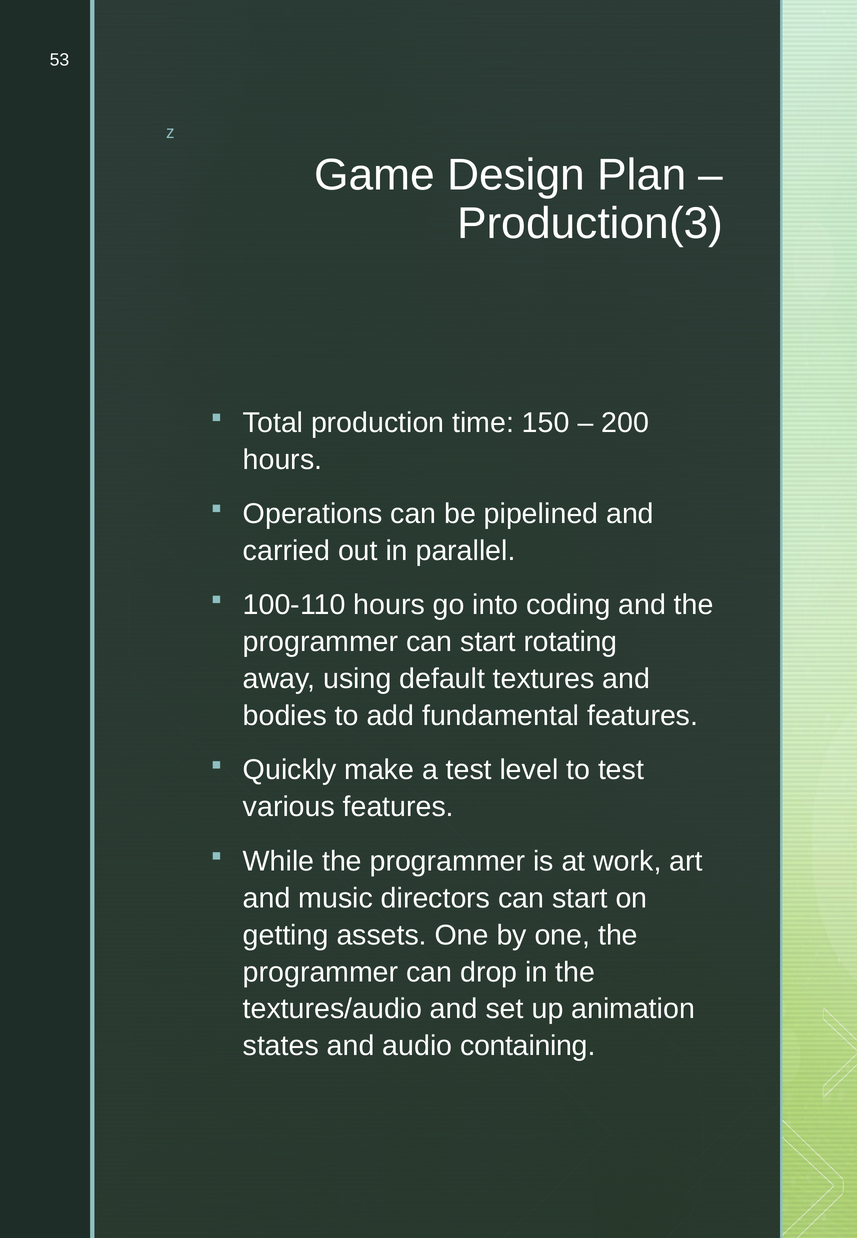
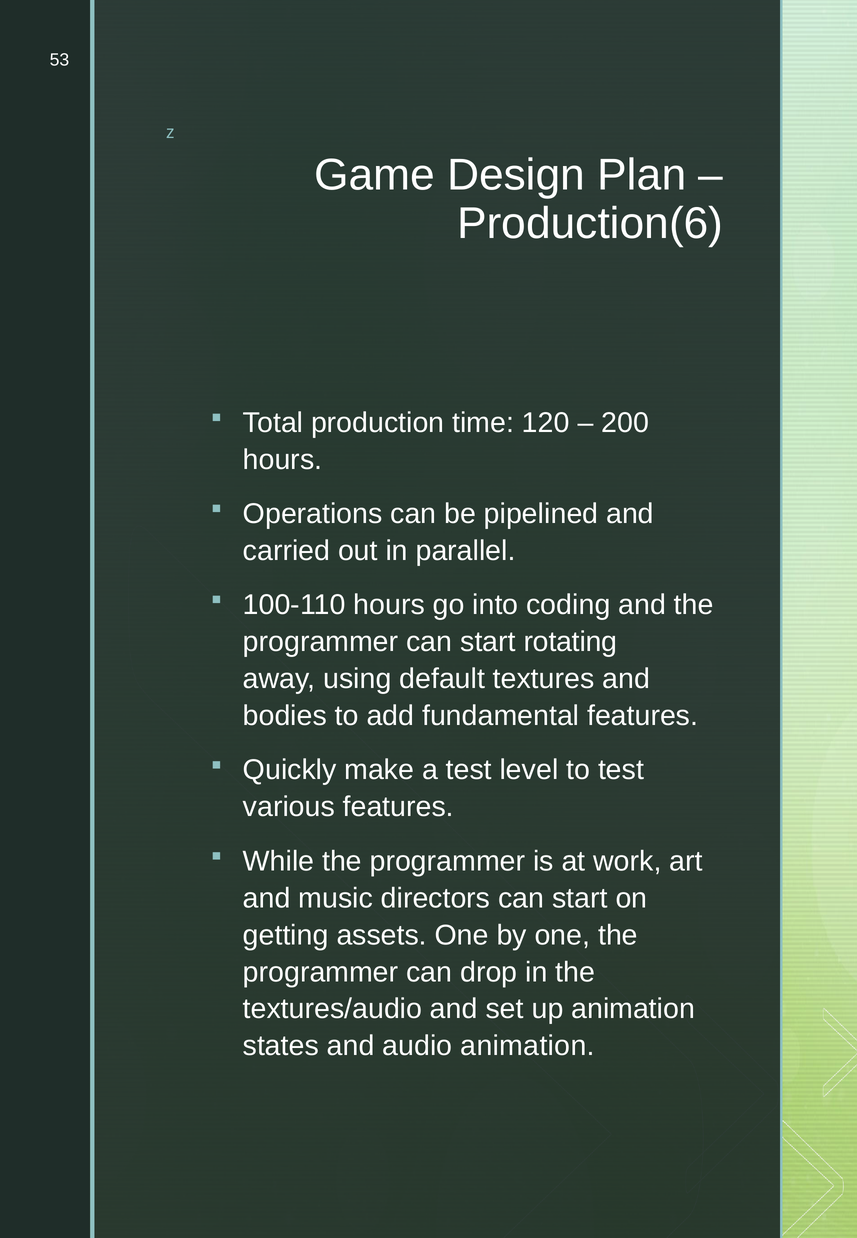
Production(3: Production(3 -> Production(6 (590, 223)
150: 150 -> 120 (546, 423)
audio containing: containing -> animation (528, 1046)
